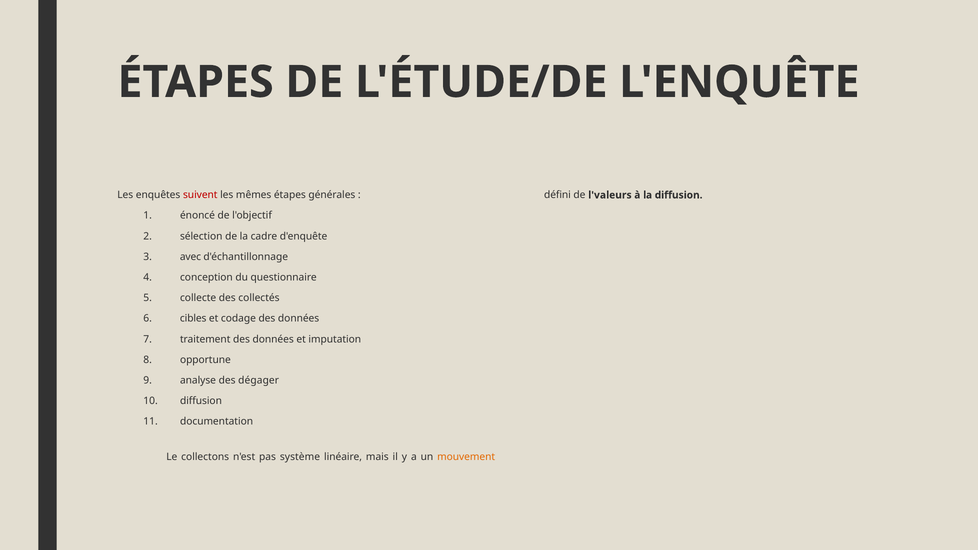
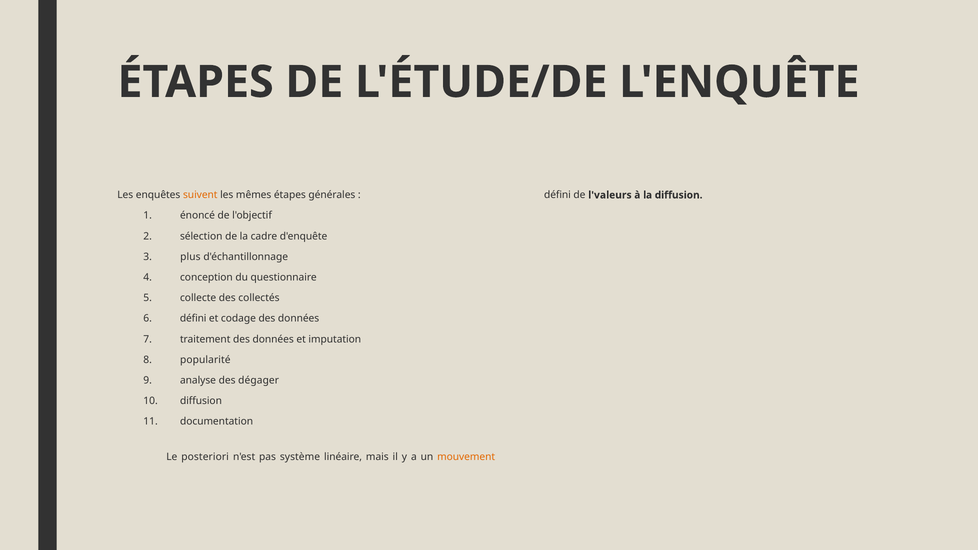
suivent colour: red -> orange (200, 195)
avec: avec -> plus (190, 257)
cibles: cibles -> défini (193, 319)
opportune: opportune -> popularité (205, 360)
collectons: collectons -> posteriori (205, 457)
